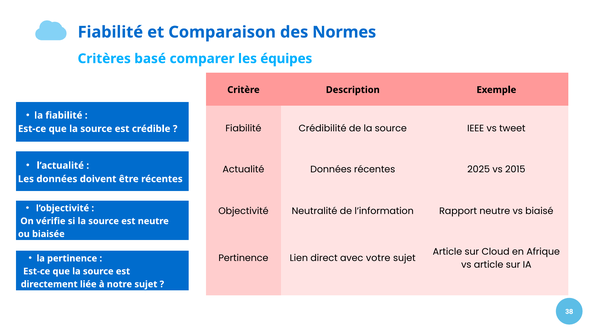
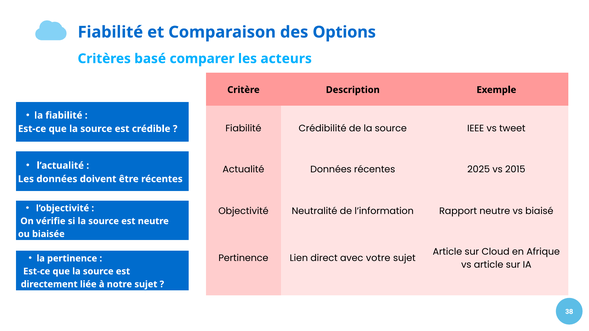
Normes: Normes -> Options (344, 32)
équipes: équipes -> acteurs (286, 59)
